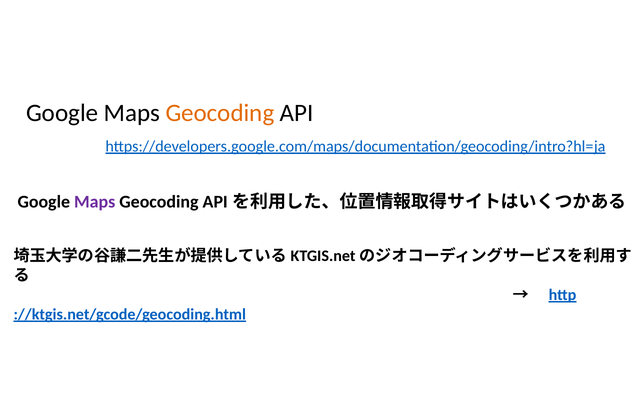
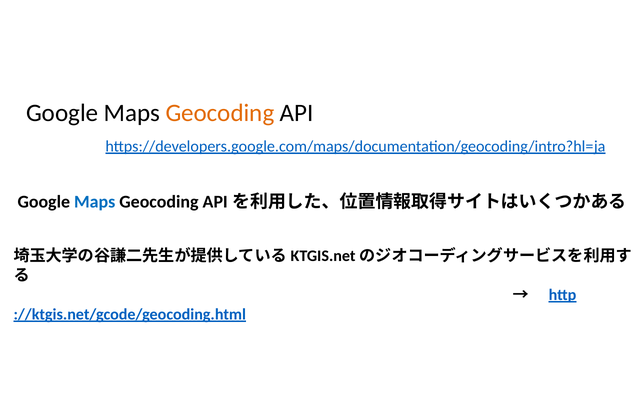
Maps colour: purple -> blue (95, 202)
